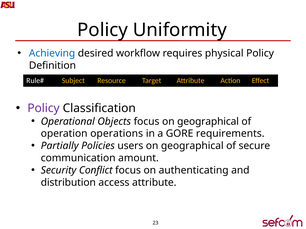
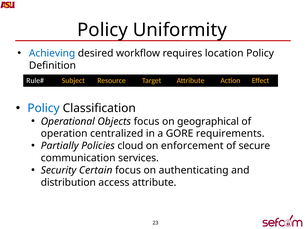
physical: physical -> location (224, 53)
Policy colour: purple -> blue (44, 109)
operations: operations -> centralized (117, 134)
users: users -> cloud (130, 146)
geographical: geographical -> enforcement (192, 146)
amount: amount -> services (138, 158)
Conflict: Conflict -> Certain (96, 171)
